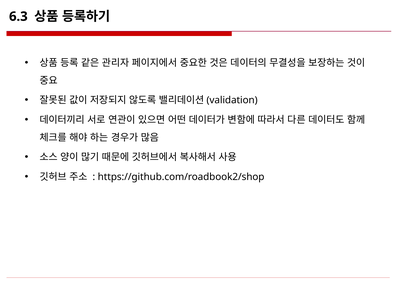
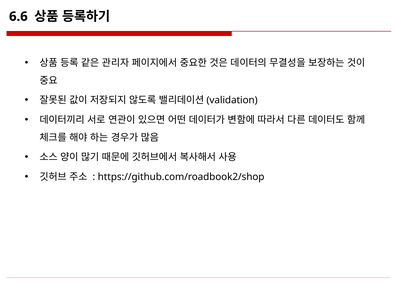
6.3: 6.3 -> 6.6 (18, 16)
